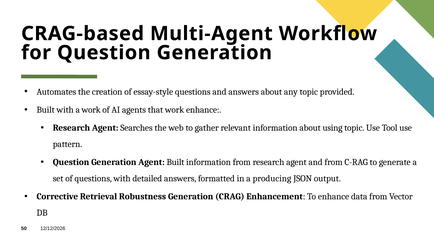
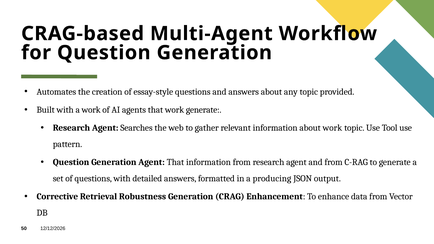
work enhance: enhance -> generate (204, 110)
about using: using -> work (332, 128)
Agent Built: Built -> That (175, 162)
